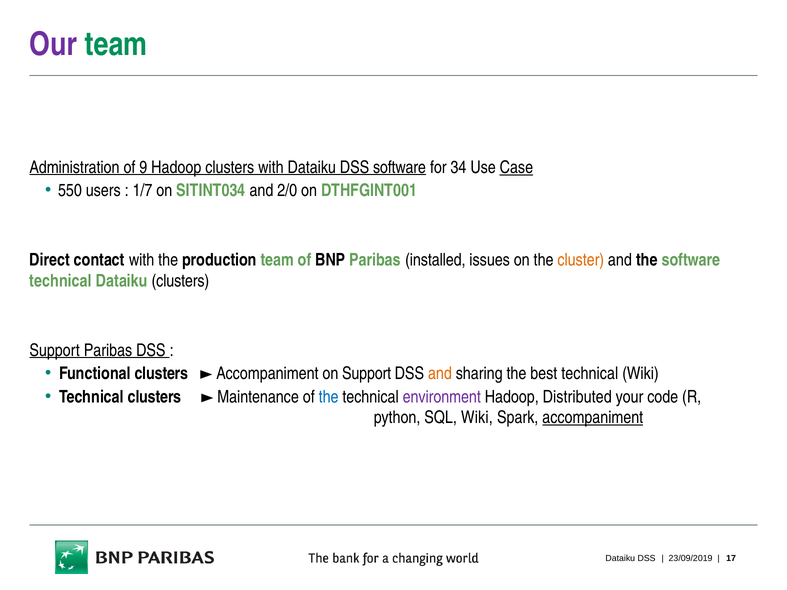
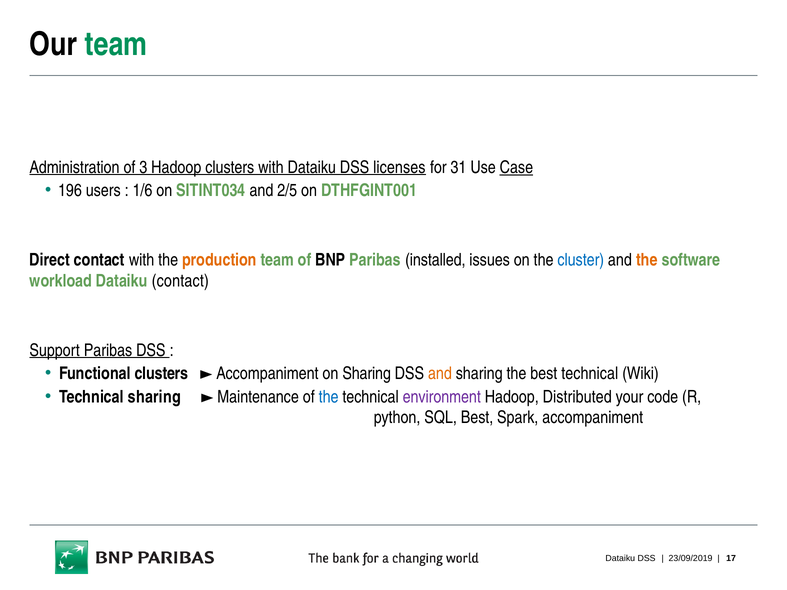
Our colour: purple -> black (53, 44)
9: 9 -> 3 (143, 168)
DSS software: software -> licenses (399, 168)
34: 34 -> 31 (458, 168)
550: 550 -> 196 (70, 191)
1/7: 1/7 -> 1/6 (142, 191)
2/0: 2/0 -> 2/5 (287, 191)
production colour: black -> orange (219, 260)
cluster colour: orange -> blue (581, 260)
the colour: black -> orange (647, 260)
technical: technical -> workload (61, 281)
Dataiku clusters: clusters -> contact (180, 281)
on Support: Support -> Sharing (367, 374)
Technical clusters: clusters -> sharing (154, 397)
SQL Wiki: Wiki -> Best (477, 418)
accompaniment underline: present -> none (593, 418)
